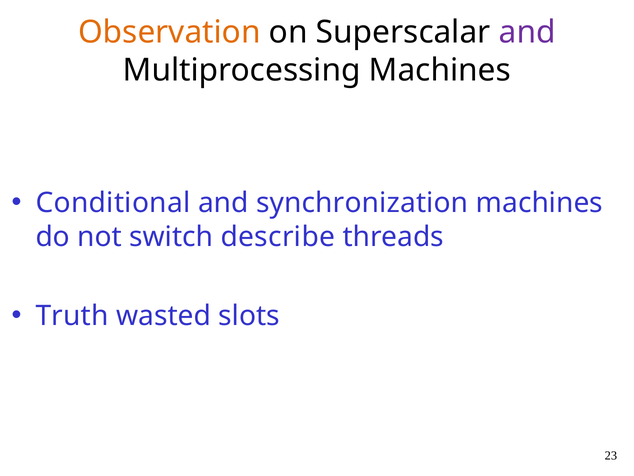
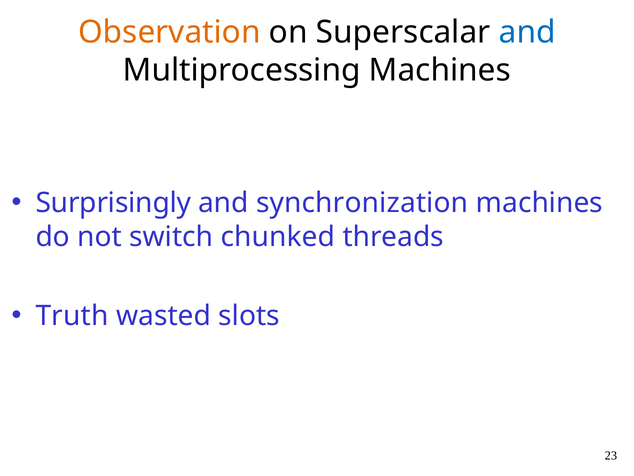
and colour: purple -> blue (527, 32)
Conditional: Conditional -> Surprisingly (113, 203)
describe: describe -> chunked (278, 237)
